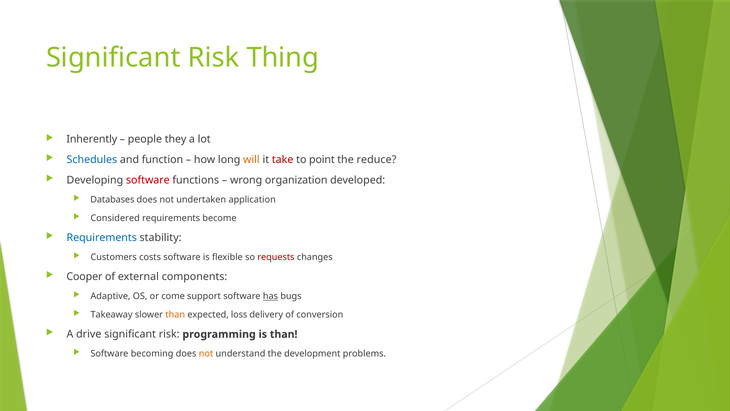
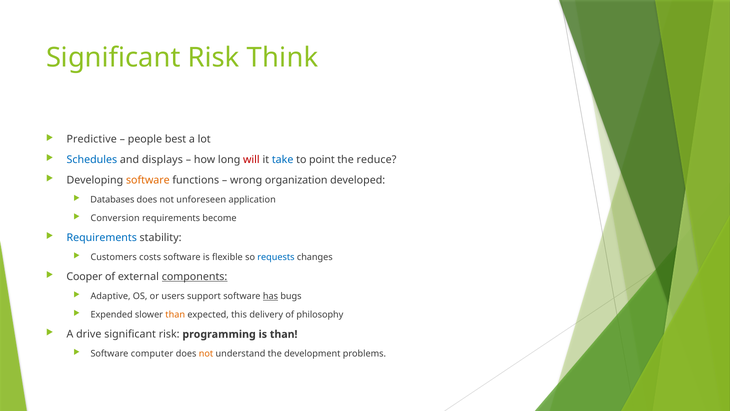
Thing: Thing -> Think (282, 58)
Inherently: Inherently -> Predictive (92, 139)
they: they -> best (176, 139)
function: function -> displays (162, 160)
will colour: orange -> red (251, 160)
take colour: red -> blue (283, 160)
software colour: red -> orange (148, 180)
undertaken: undertaken -> unforeseen (201, 199)
Considered: Considered -> Conversion (115, 218)
requests colour: red -> blue (276, 257)
components underline: none -> present (195, 276)
come: come -> users (173, 296)
Takeaway: Takeaway -> Expended (112, 314)
loss: loss -> this (239, 314)
conversion: conversion -> philosophy (320, 314)
becoming: becoming -> computer (152, 353)
